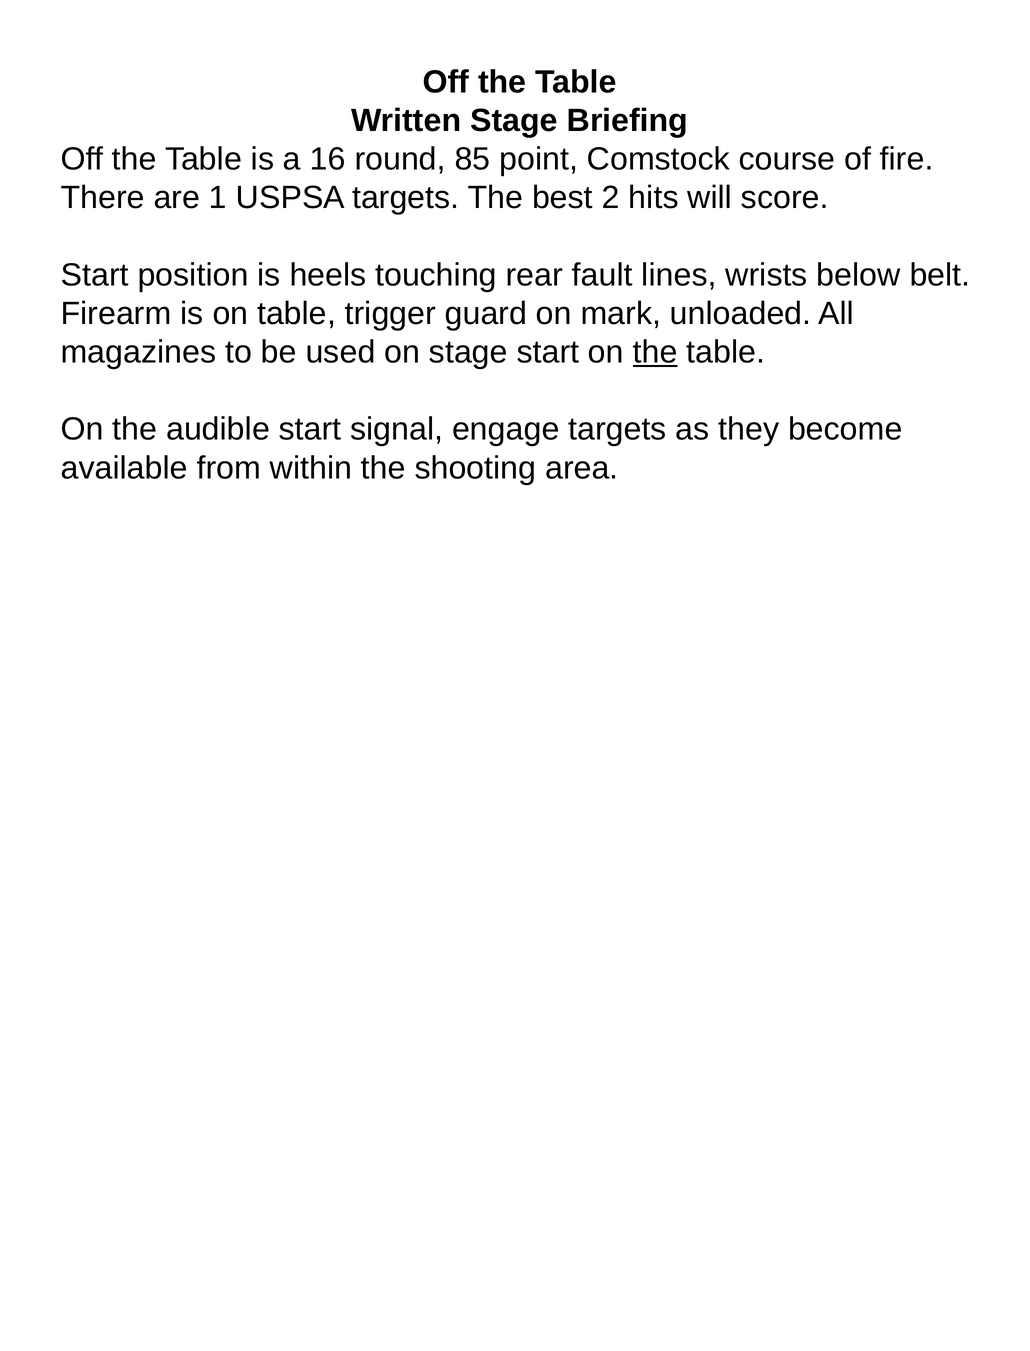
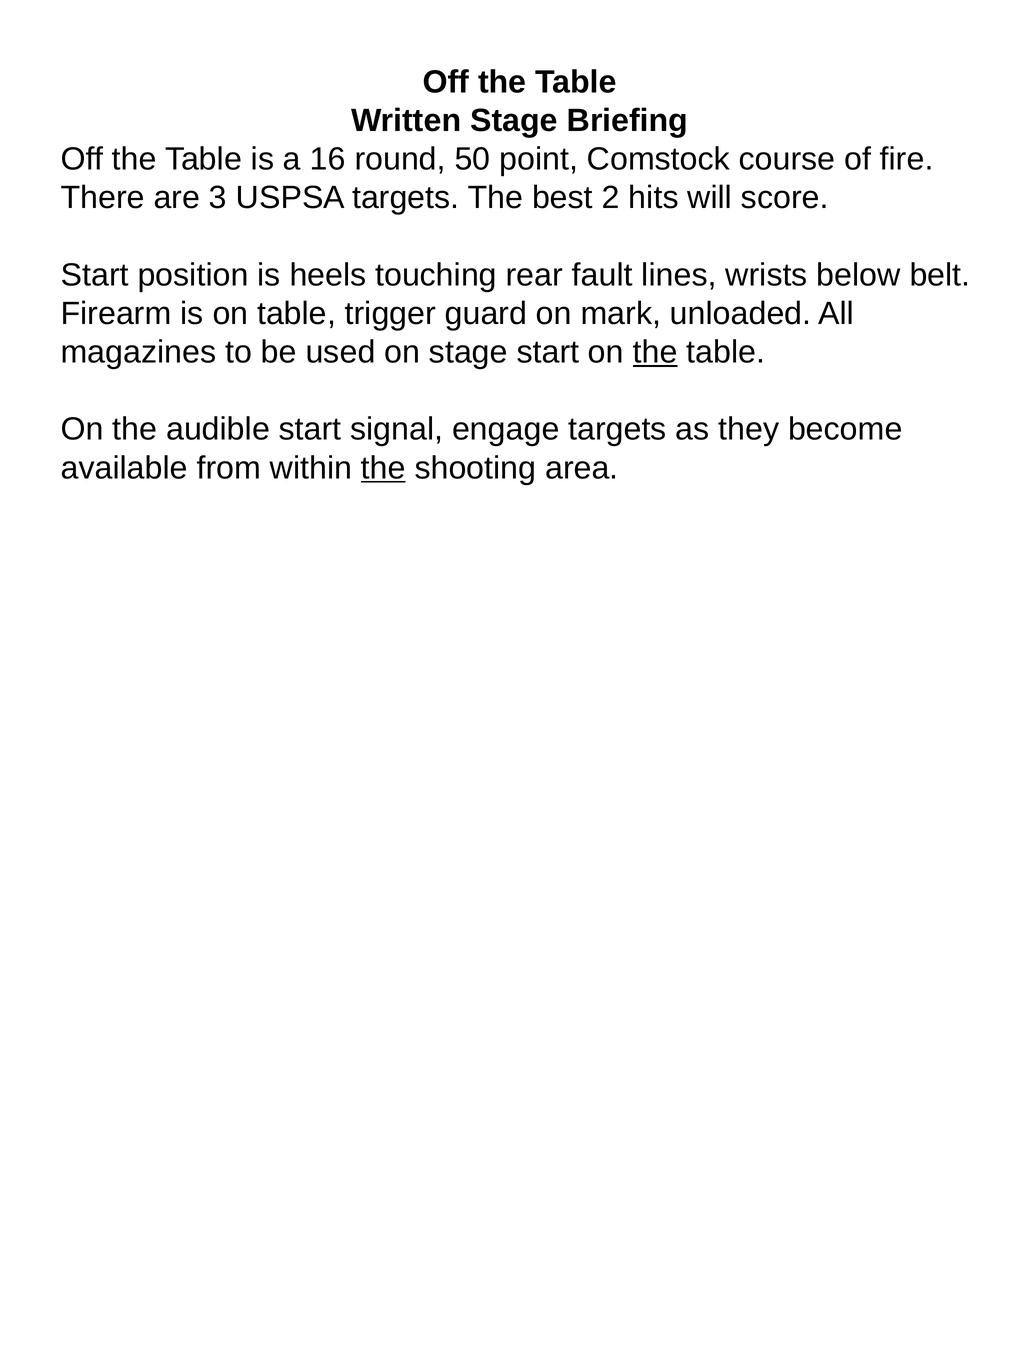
85: 85 -> 50 (473, 159)
1: 1 -> 3 (218, 198)
the underline: none -> present (383, 468)
